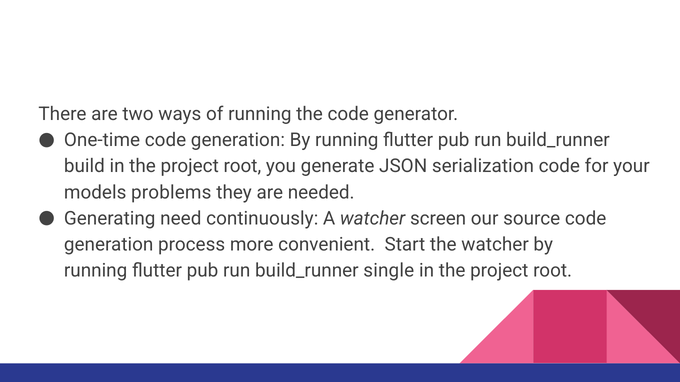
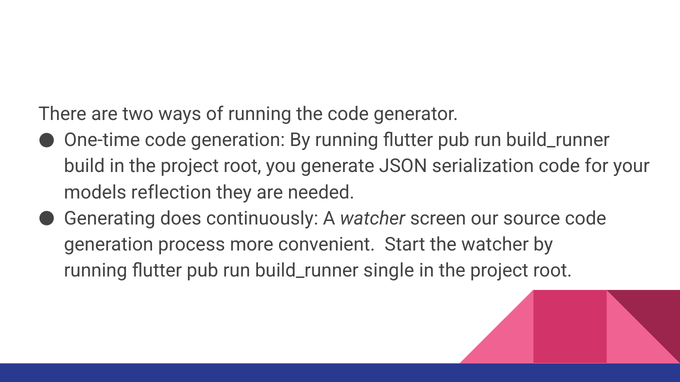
problems: problems -> reflection (171, 193)
need: need -> does (181, 219)
